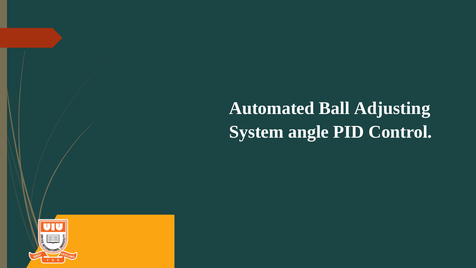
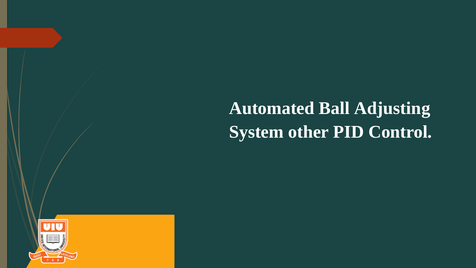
angle: angle -> other (309, 132)
